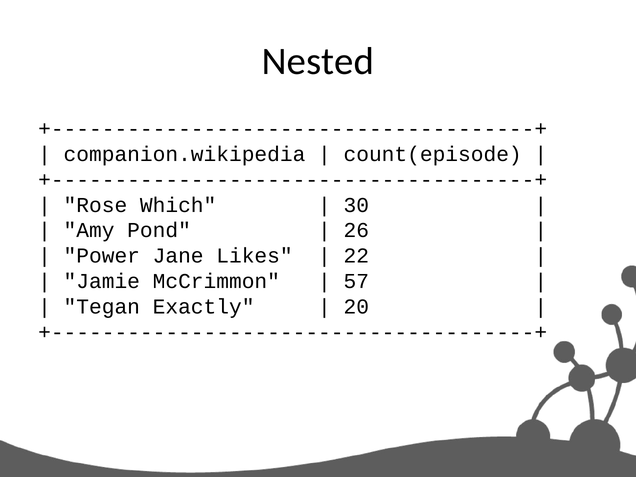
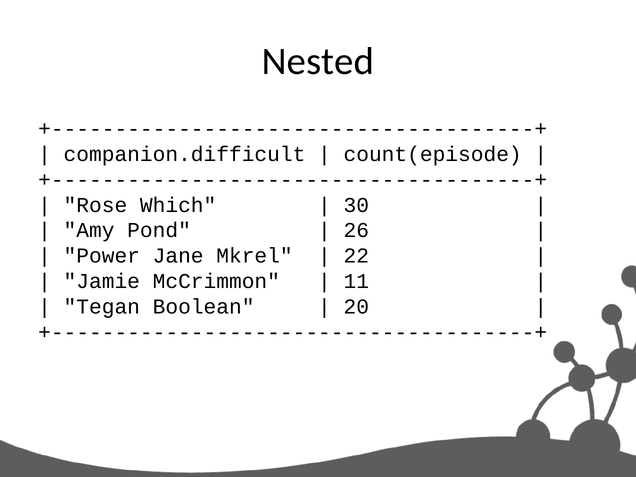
companion.wikipedia: companion.wikipedia -> companion.difficult (184, 154)
Likes: Likes -> Mkrel (254, 256)
57: 57 -> 11 (356, 281)
Exactly: Exactly -> Boolean (204, 307)
